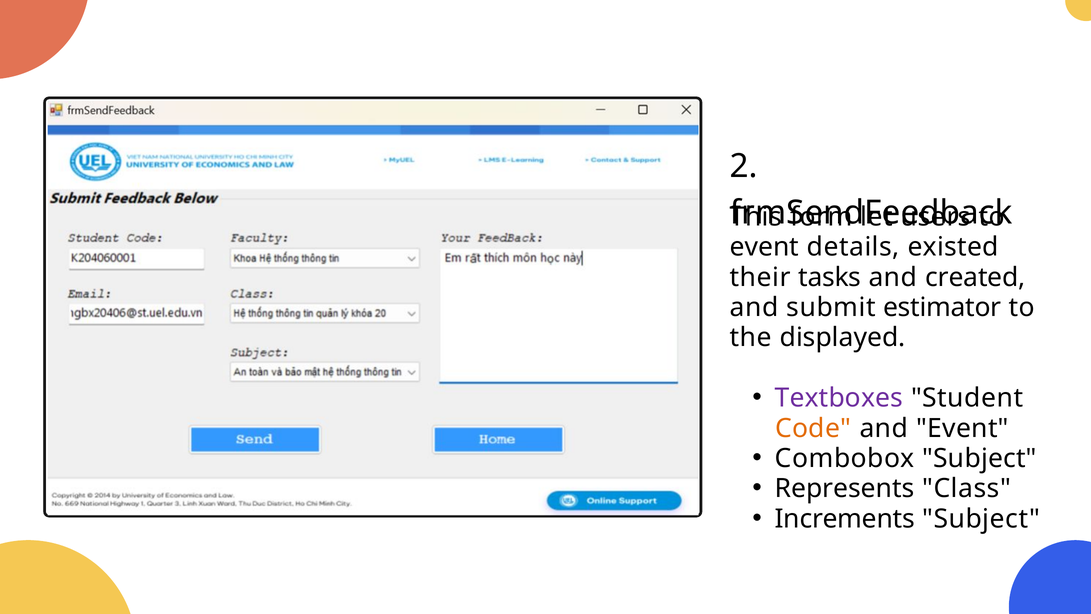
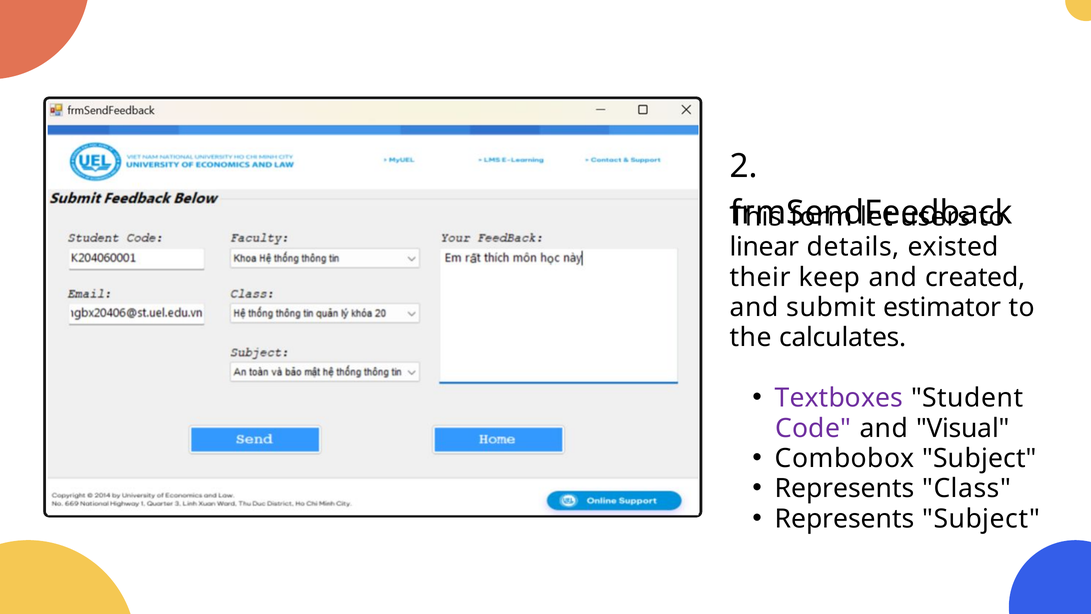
event: event -> linear (764, 247)
tasks: tasks -> keep (829, 277)
displayed: displayed -> calculates (843, 338)
Code colour: orange -> purple (813, 428)
and Event: Event -> Visual (963, 428)
Increments: Increments -> Represents (845, 519)
